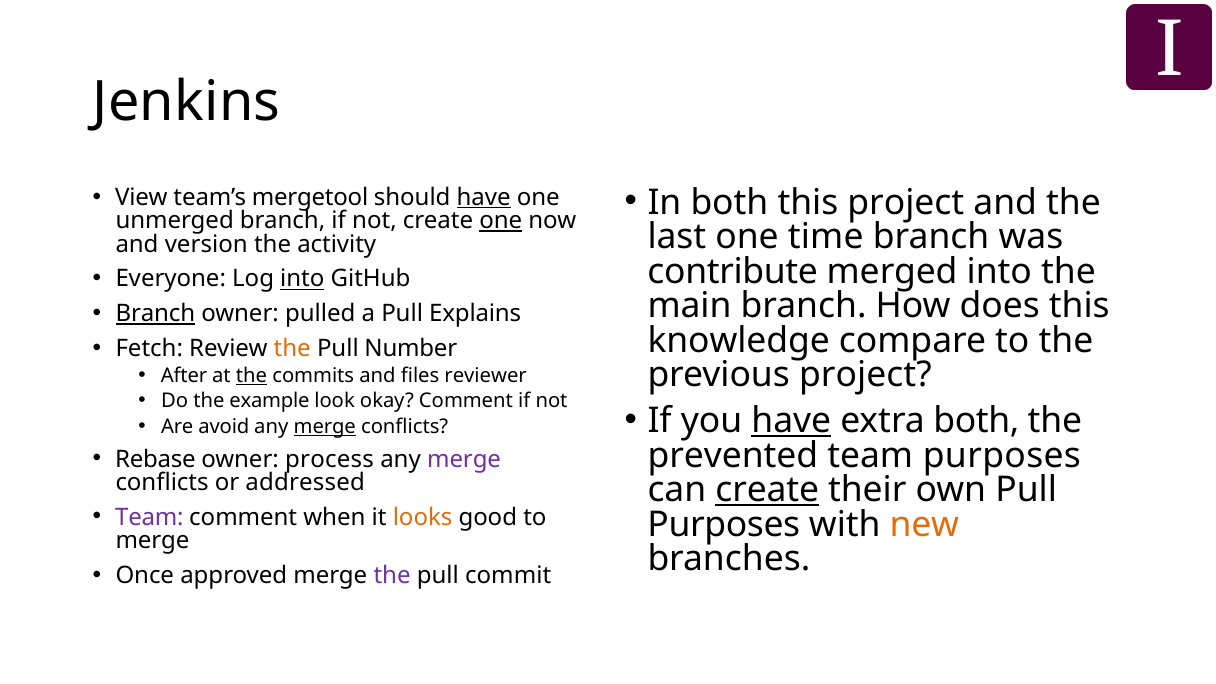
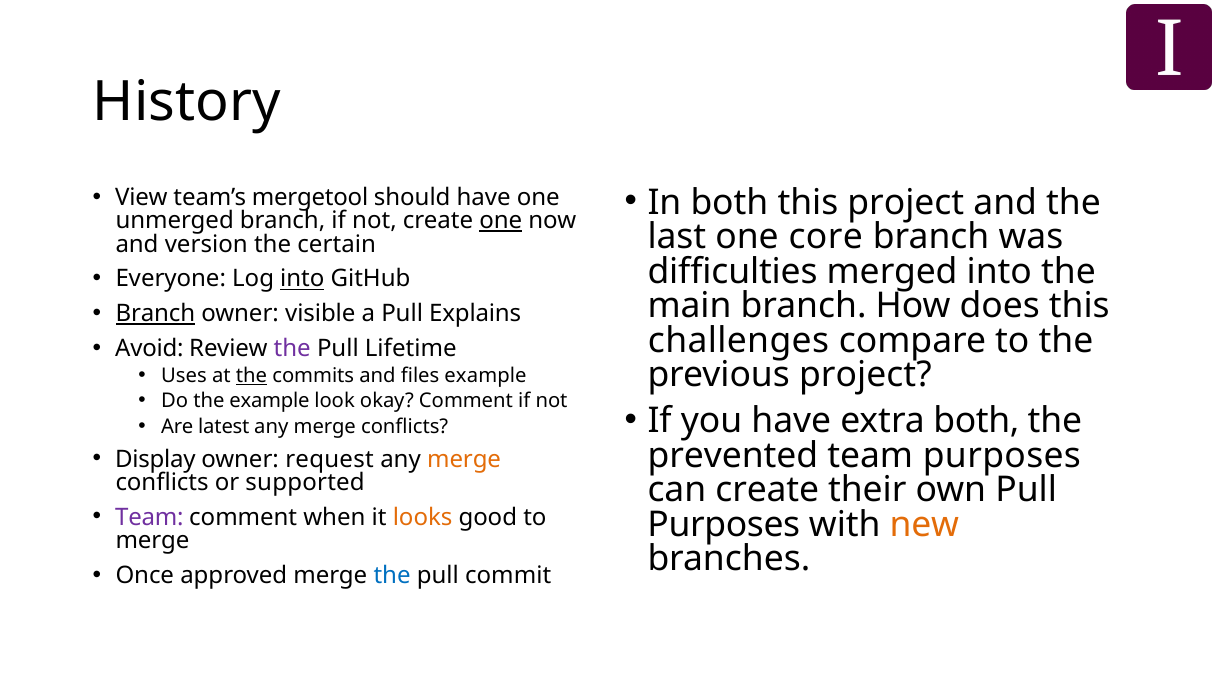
Jenkins: Jenkins -> History (187, 102)
have underline: present -> none (484, 197)
time: time -> core (826, 237)
activity: activity -> certain (337, 244)
contribute: contribute -> difficulties (733, 272)
pulled: pulled -> visible (320, 314)
knowledge: knowledge -> challenges (738, 341)
Fetch: Fetch -> Avoid (149, 348)
the colour: orange -> purple (292, 348)
Number: Number -> Lifetime (411, 348)
After: After -> Uses (184, 376)
files reviewer: reviewer -> example (486, 376)
have underline: present -> none (791, 421)
avoid: avoid -> latest (224, 426)
merge underline: present -> none (325, 426)
Rebase: Rebase -> Display (155, 459)
process: process -> request (330, 459)
merge colour: purple -> orange (464, 459)
addressed: addressed -> supported (305, 483)
create underline: present -> none (767, 490)
the colour: purple -> blue (392, 575)
